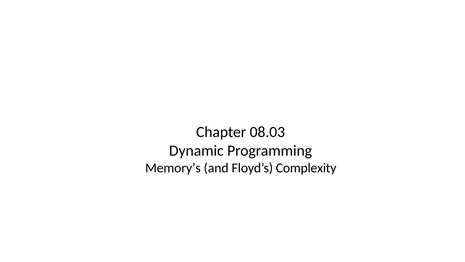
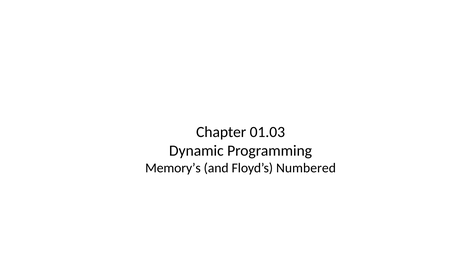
08.03: 08.03 -> 01.03 (267, 132)
Complexity: Complexity -> Numbered (306, 168)
